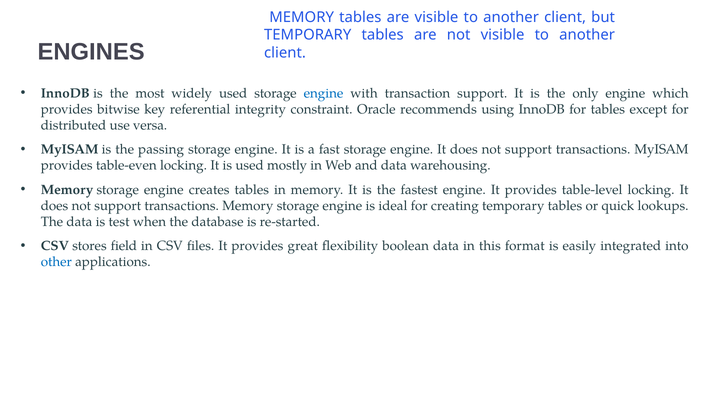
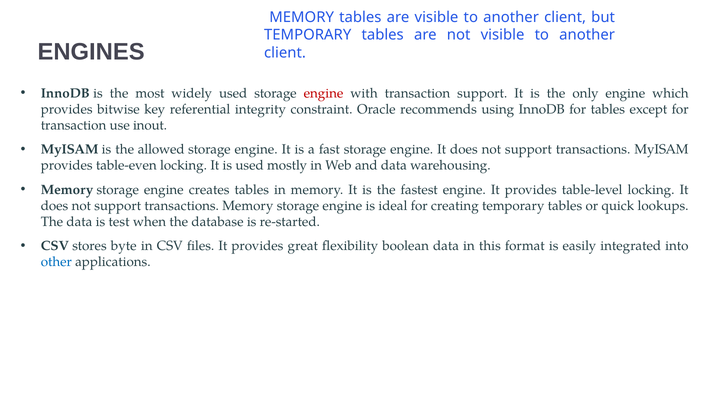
engine colour: blue -> red (323, 93)
distributed: distributed -> transaction (74, 125)
versa: versa -> inout (150, 125)
passing: passing -> allowed (161, 149)
field: field -> byte (124, 246)
